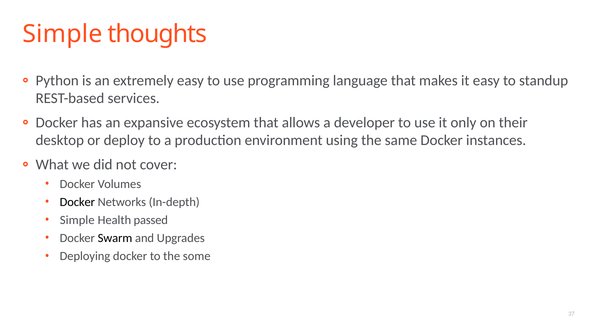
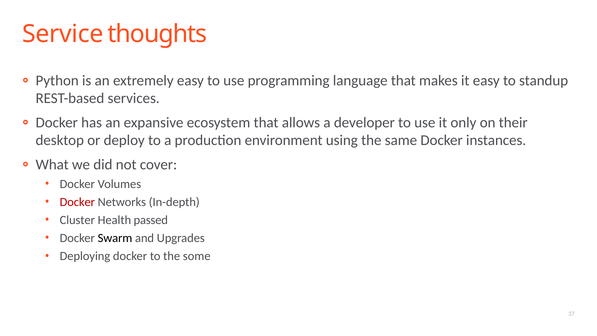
Simple: Simple -> Service (63, 34)
Docker colour: black -> red (77, 202)
Simple: Simple -> Cluster (77, 220)
